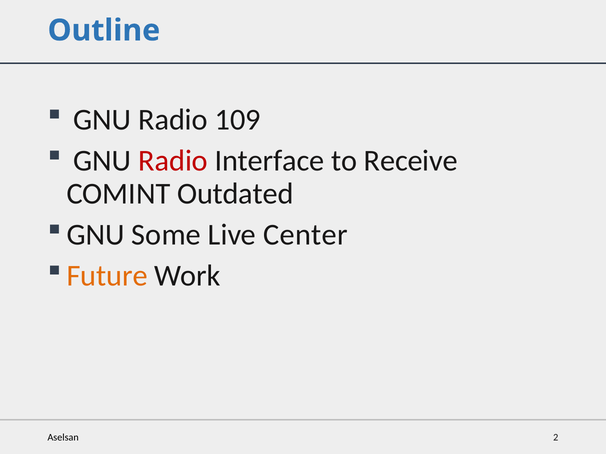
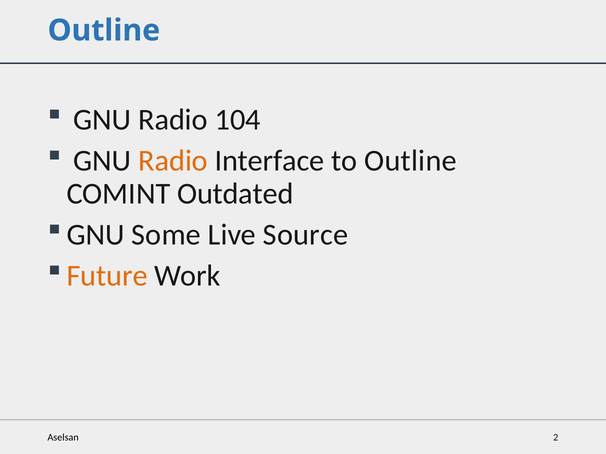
109: 109 -> 104 (238, 120)
Radio colour: red -> orange (173, 161)
to Receive: Receive -> Outline (411, 161)
Center: Center -> Source (306, 235)
